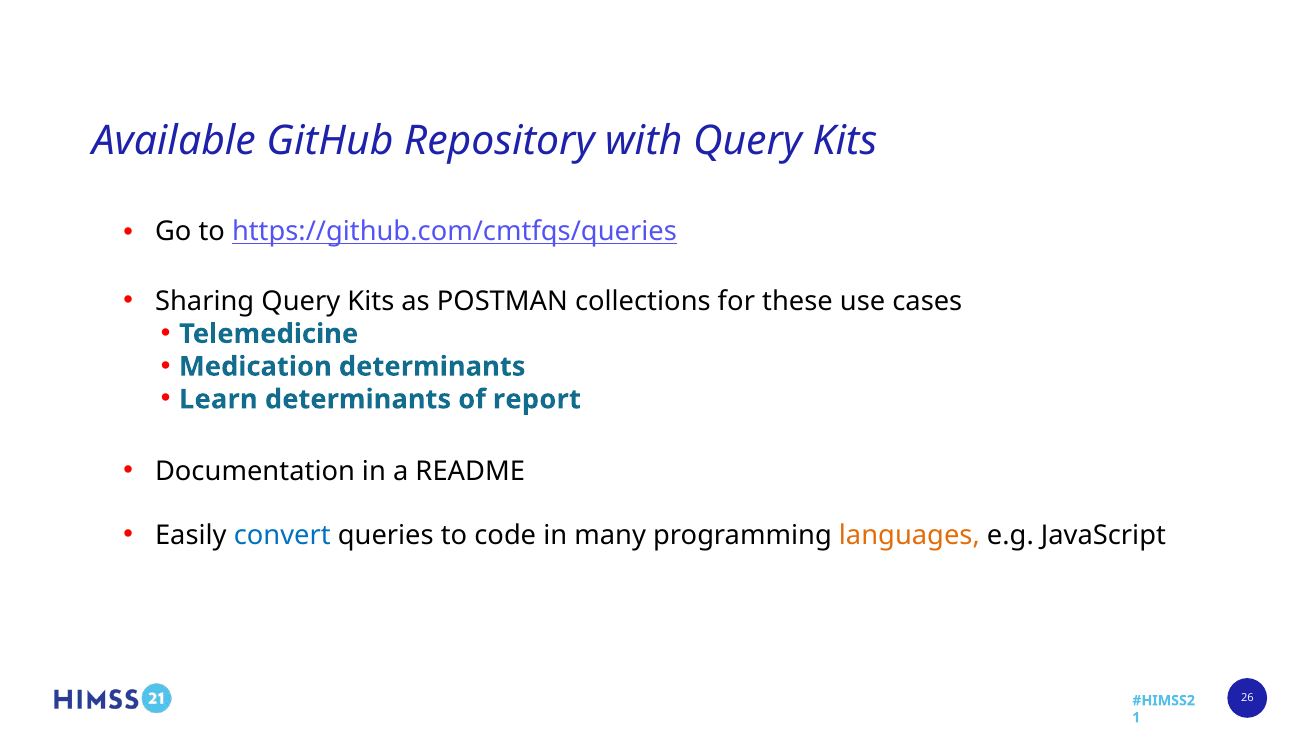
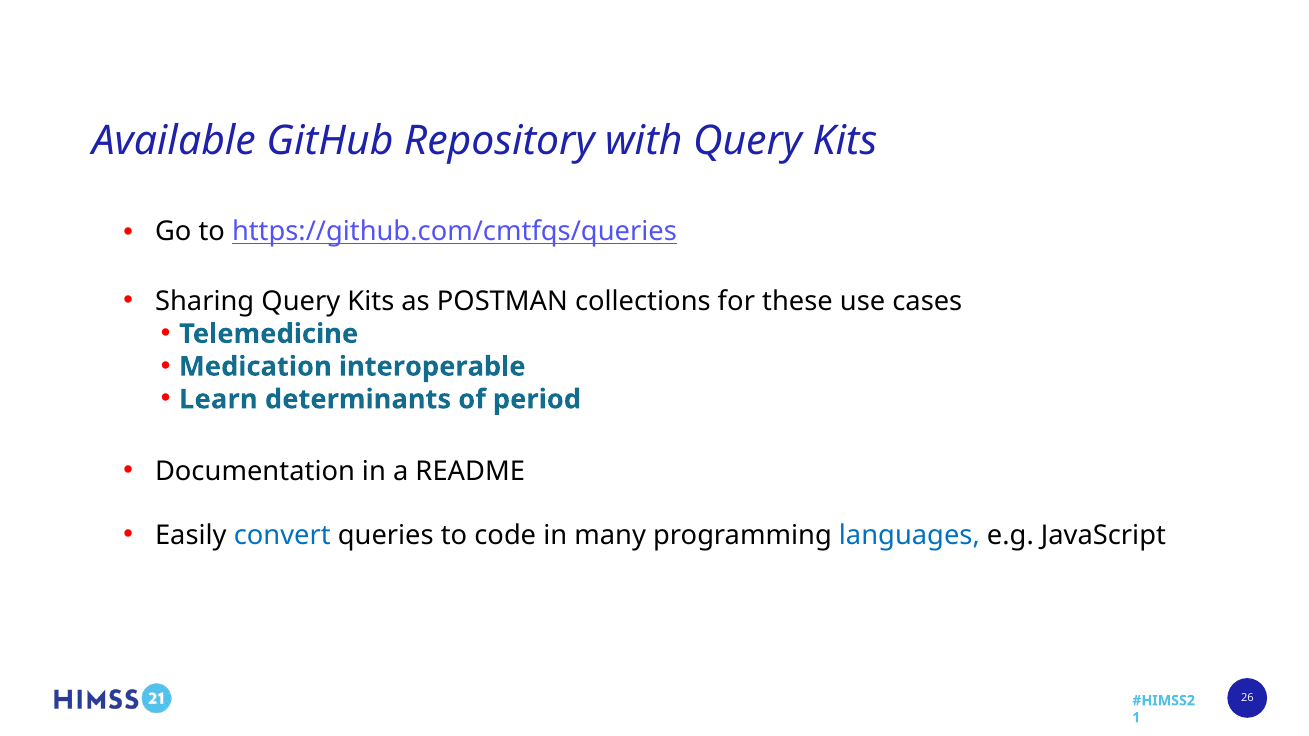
Medication determinants: determinants -> interoperable (432, 367)
report: report -> period (537, 400)
languages colour: orange -> blue (909, 536)
